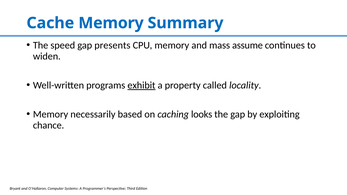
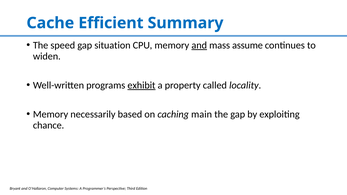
Cache Memory: Memory -> Efficient (111, 23)
presents: presents -> situation (112, 45)
and underline: none -> present (199, 45)
looks: looks -> main (202, 114)
